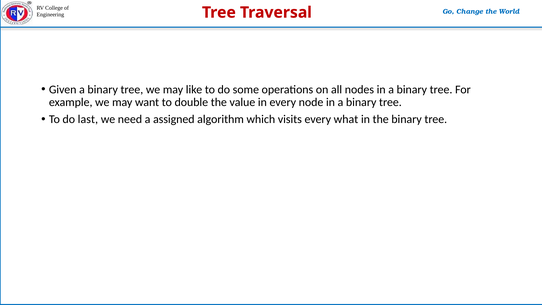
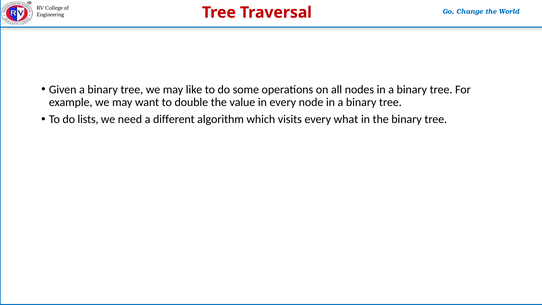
last: last -> lists (88, 119)
assigned: assigned -> different (174, 119)
